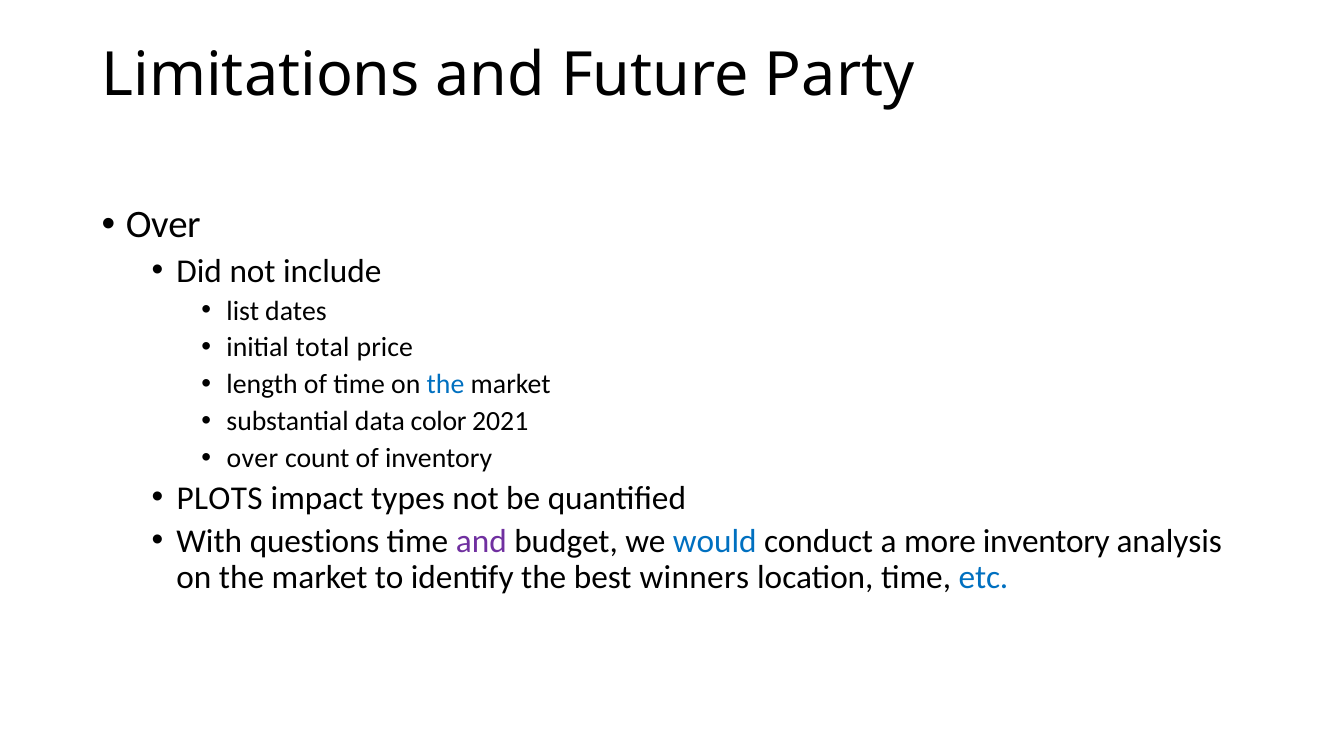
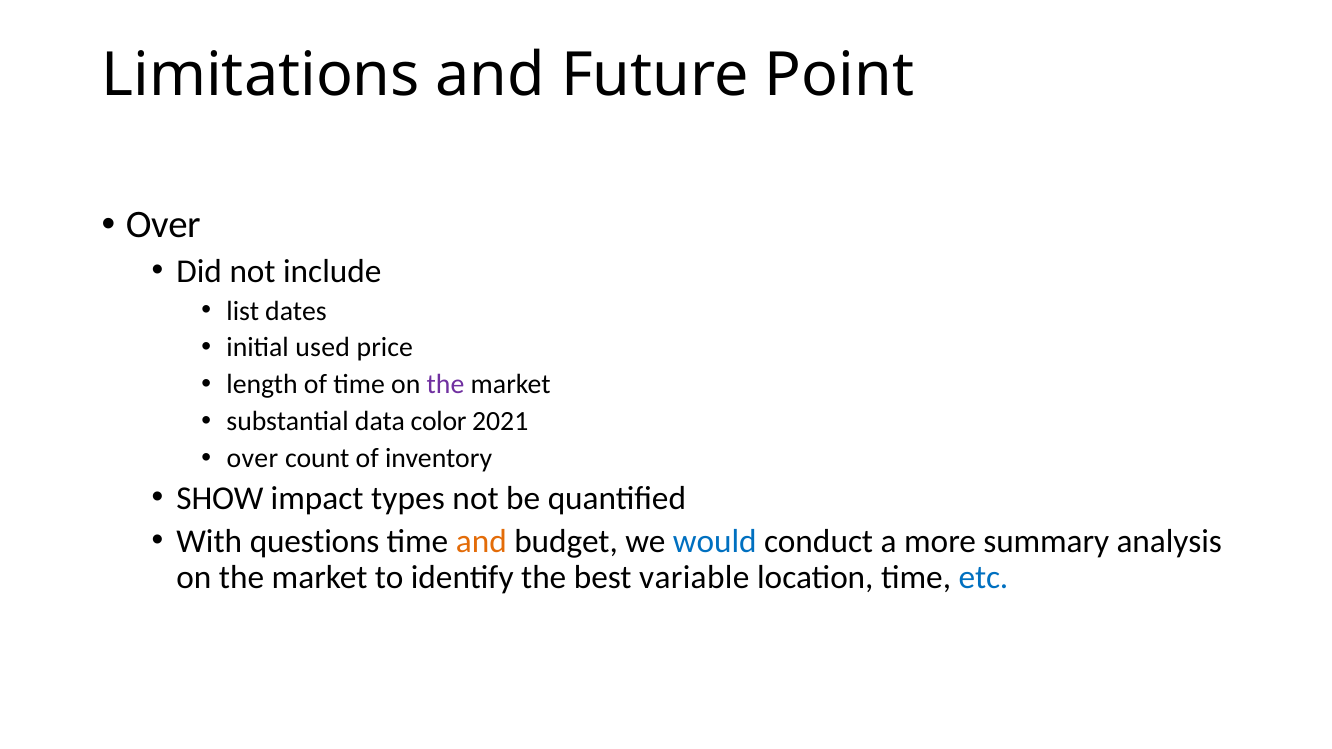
Party: Party -> Point (840, 75)
total: total -> used (323, 348)
the colour: blue -> purple (445, 385)
PLOTS: PLOTS -> SHOW (220, 498)
and colour: purple -> orange (481, 541)
more inventory: inventory -> summary (1046, 541)
winners: winners -> variable (694, 577)
